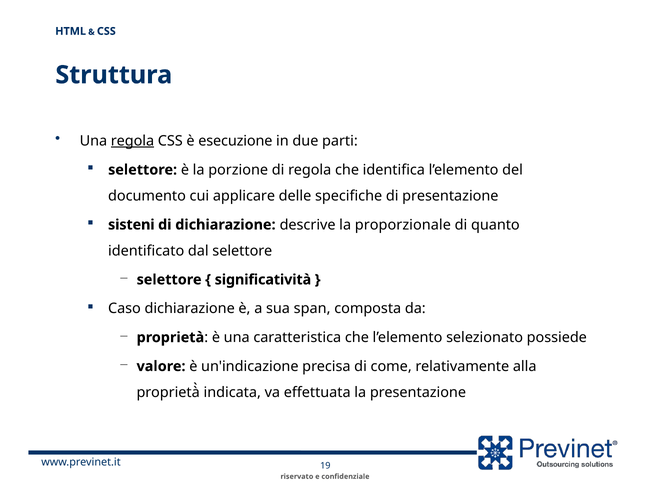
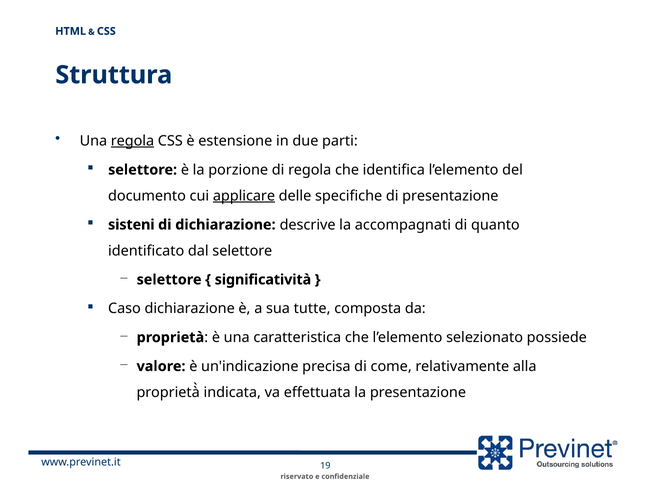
esecuzione: esecuzione -> estensione (235, 141)
applicare underline: none -> present (244, 196)
proporzionale: proporzionale -> accompagnati (403, 225)
span: span -> tutte (312, 309)
